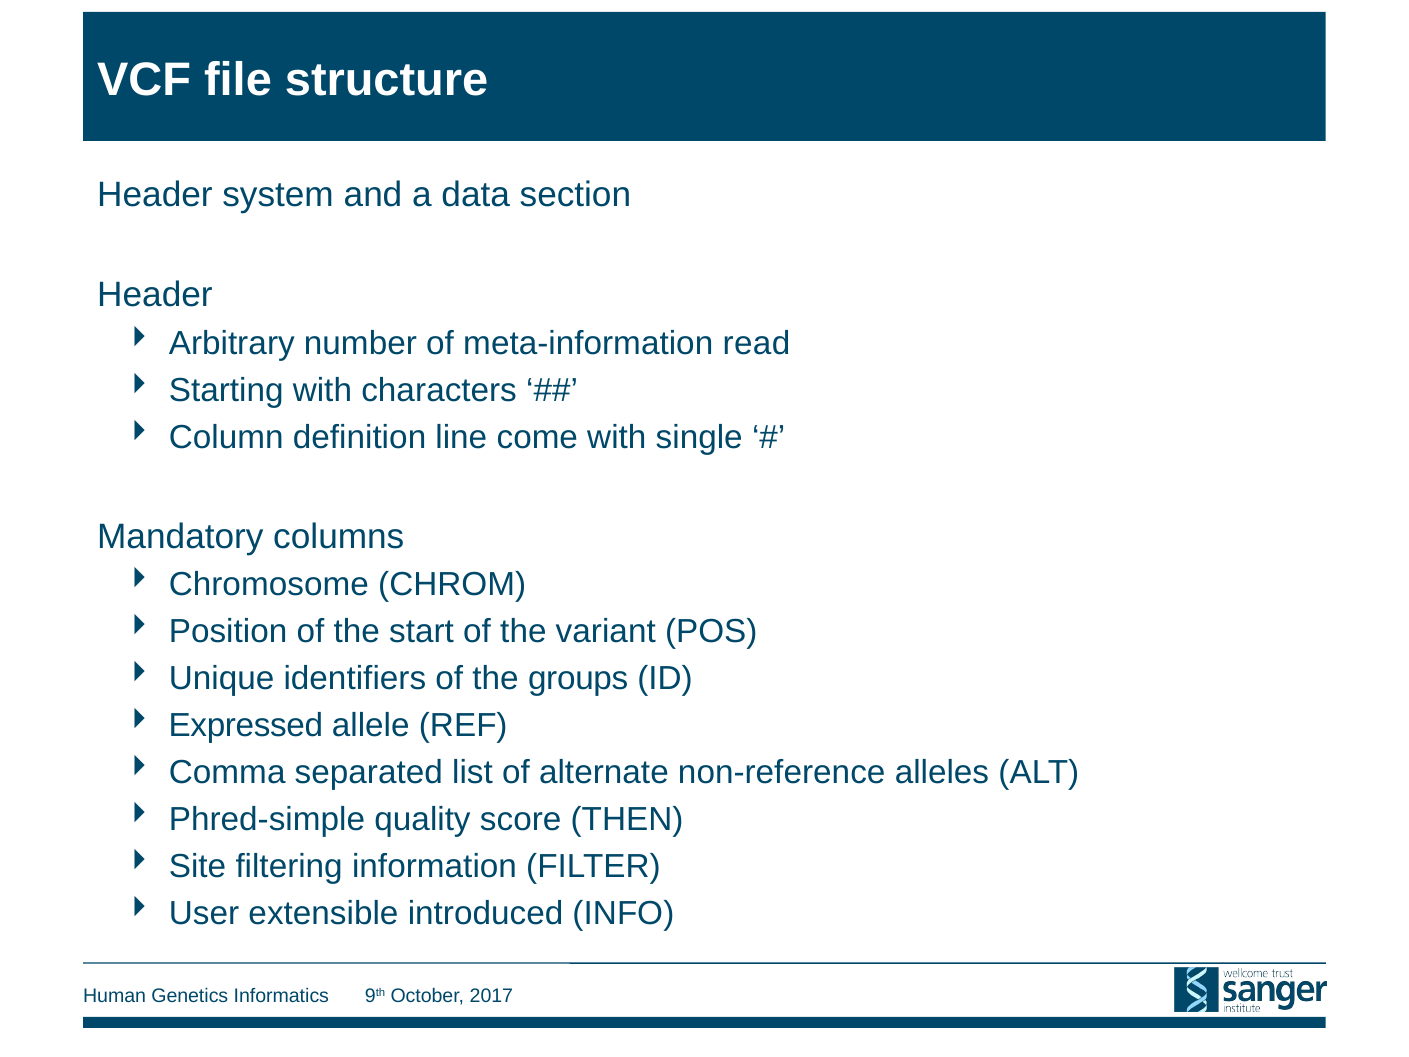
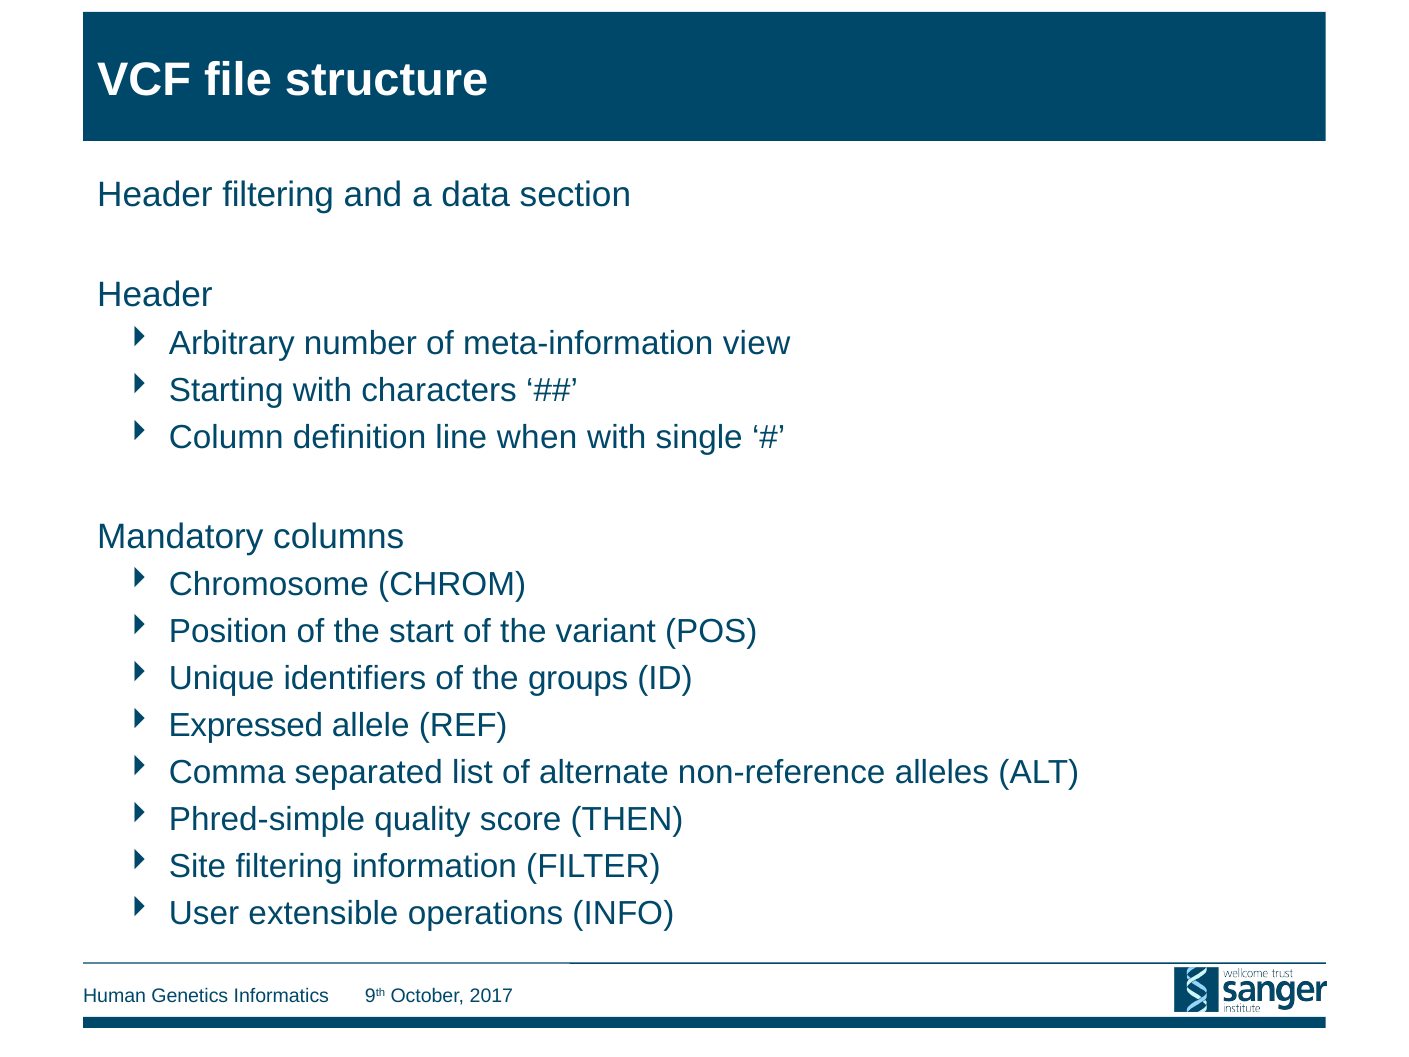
Header system: system -> filtering (278, 195)
read: read -> view (757, 343)
come: come -> when (537, 437)
introduced: introduced -> operations (486, 913)
